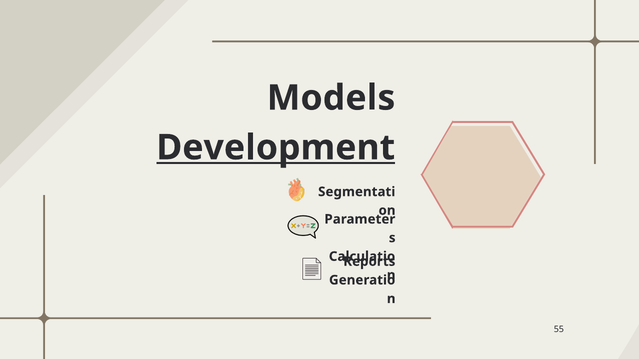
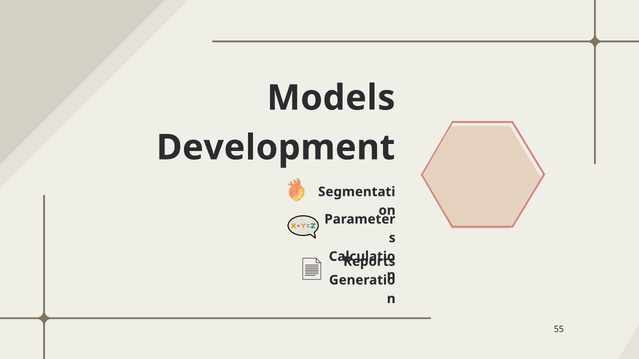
Development underline: present -> none (276, 148)
